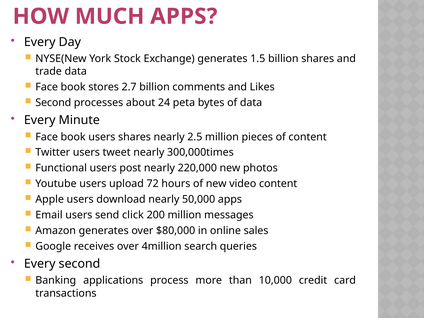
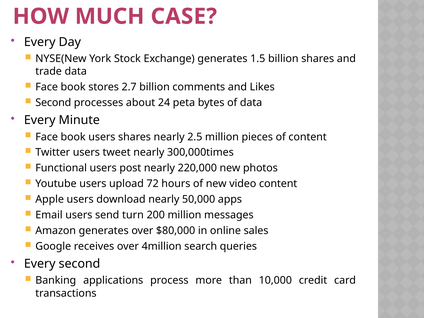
MUCH APPS: APPS -> CASE (184, 16)
click: click -> turn (133, 215)
